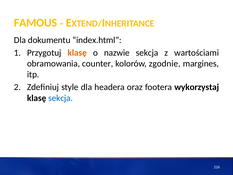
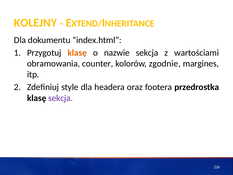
FAMOUS: FAMOUS -> KOLEJNY (35, 23)
wykorzystaj: wykorzystaj -> przedrostka (197, 87)
sekcja colour: blue -> purple (61, 98)
